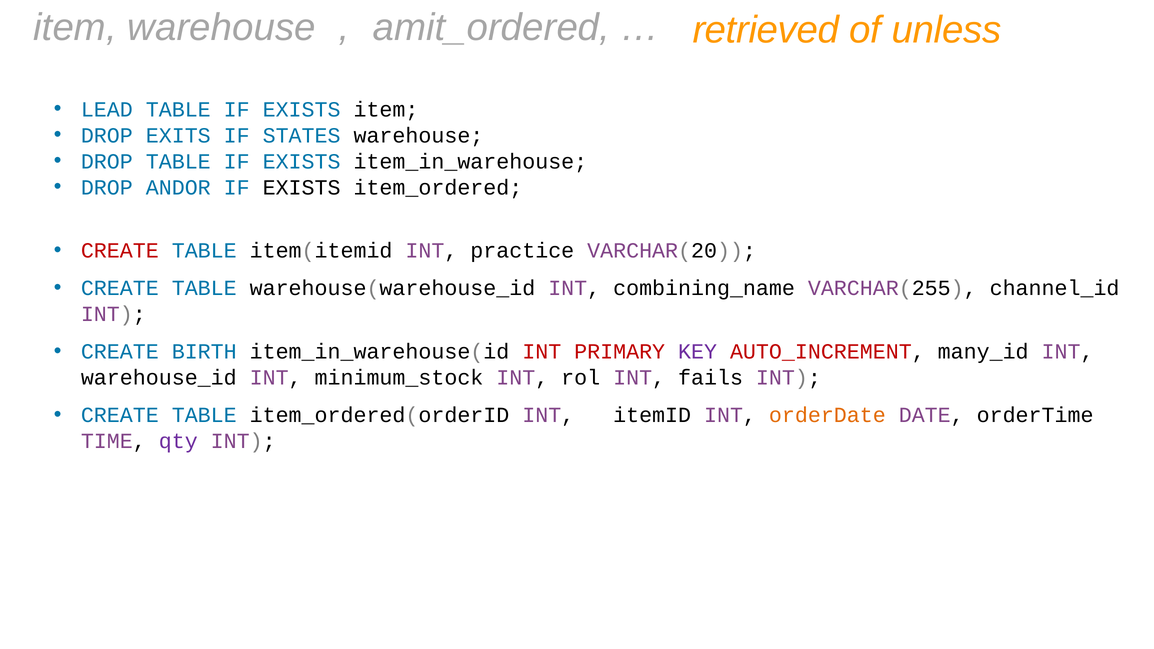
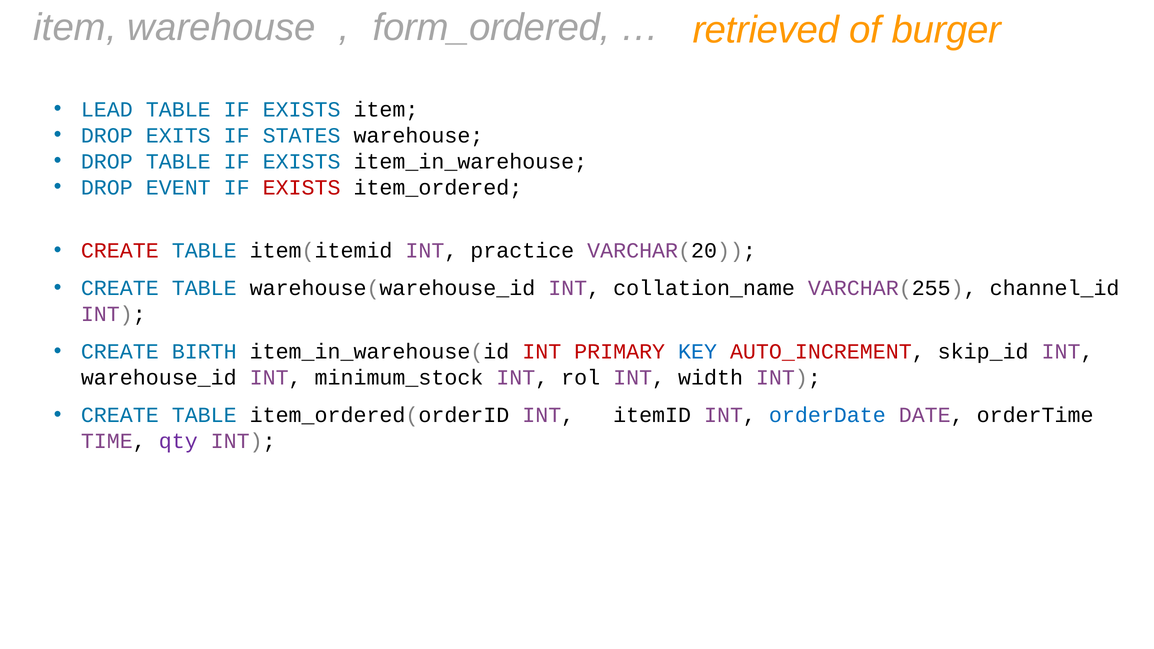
amit_ordered: amit_ordered -> form_ordered (492, 27)
unless: unless -> burger (947, 30)
ANDOR: ANDOR -> EVENT (178, 187)
EXISTS colour: black -> red (302, 187)
combining_name: combining_name -> collation_name (704, 288)
KEY colour: purple -> blue (698, 352)
many_id: many_id -> skip_id (983, 352)
fails: fails -> width (711, 378)
orderDate colour: orange -> blue (827, 415)
